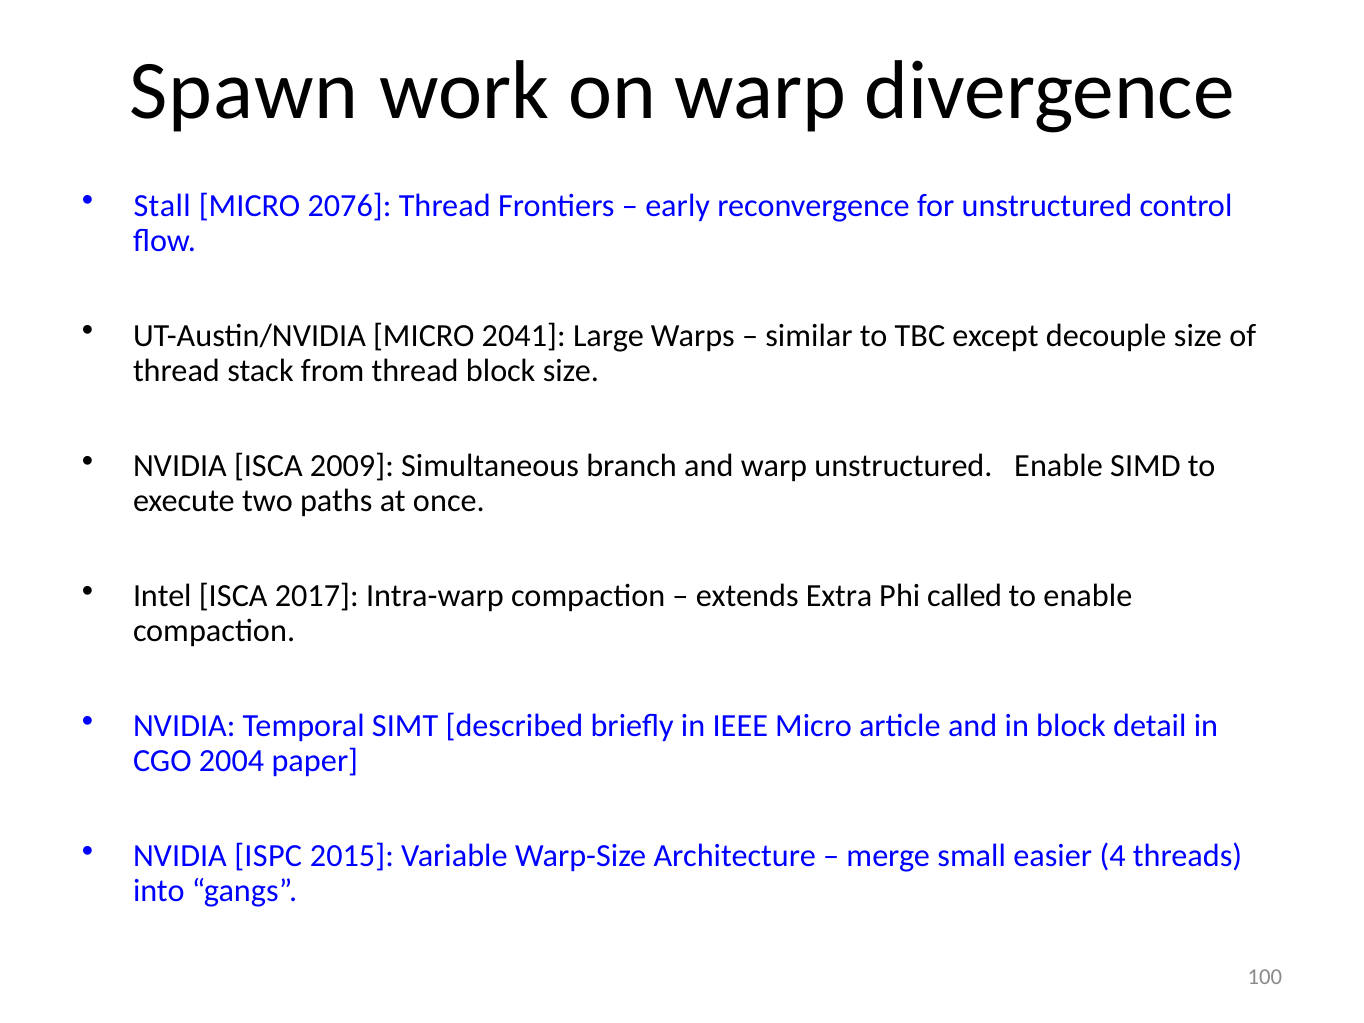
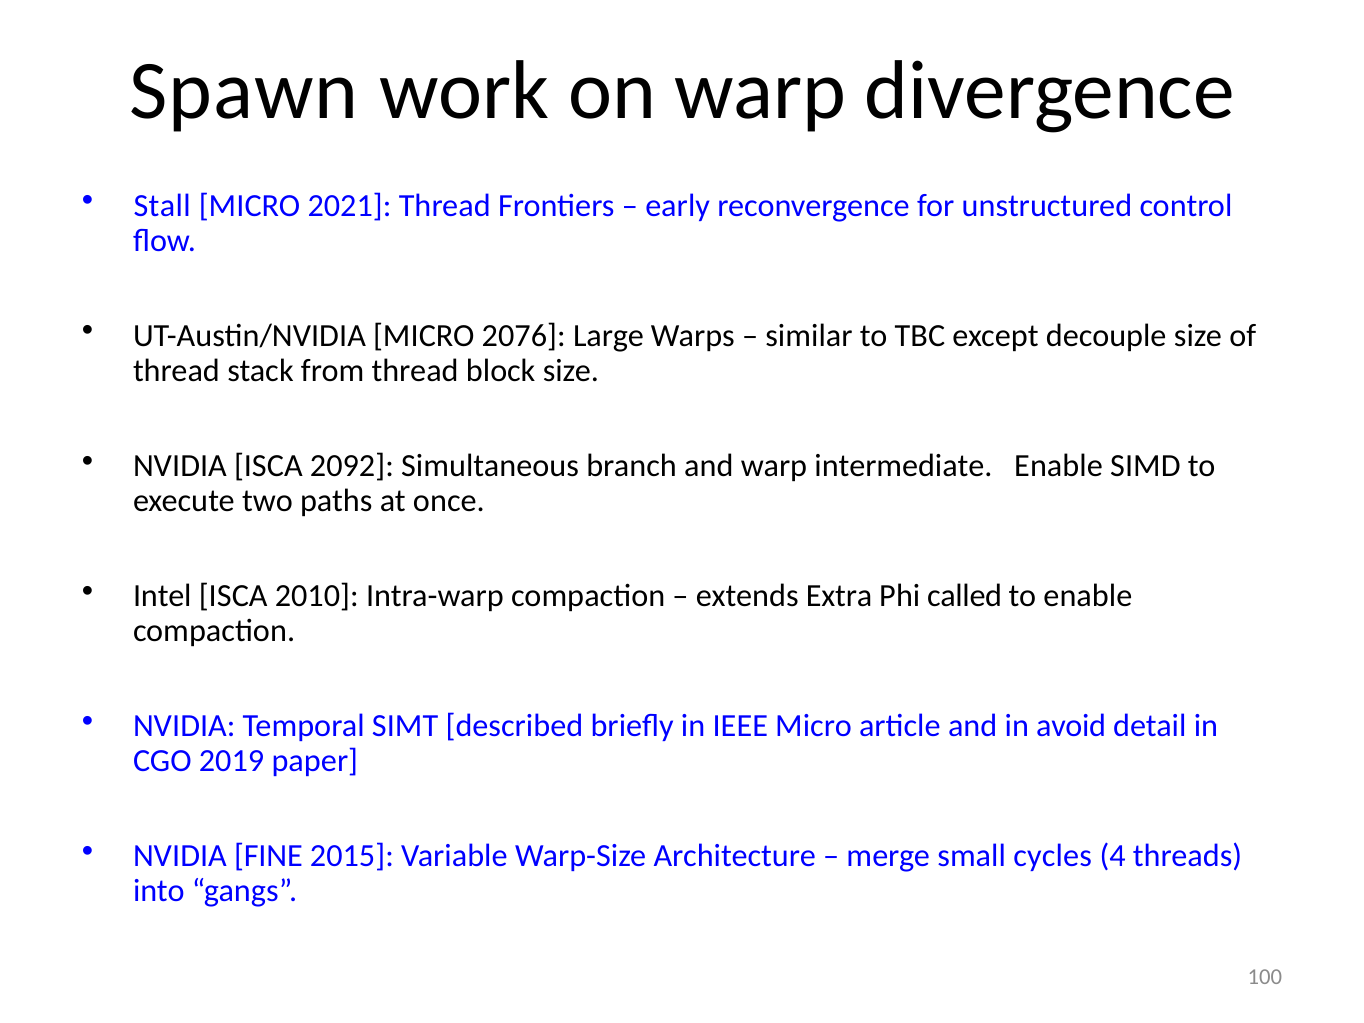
2076: 2076 -> 2021 (350, 206)
2041: 2041 -> 2076 (524, 336)
2009: 2009 -> 2092 (352, 466)
warp unstructured: unstructured -> intermediate (903, 466)
2017: 2017 -> 2010 (317, 596)
in block: block -> avoid (1071, 726)
2004: 2004 -> 2019 (232, 761)
ISPC: ISPC -> FINE (268, 856)
easier: easier -> cycles (1053, 856)
